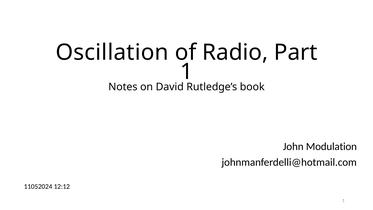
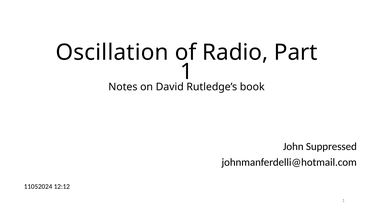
Modulation: Modulation -> Suppressed (331, 146)
